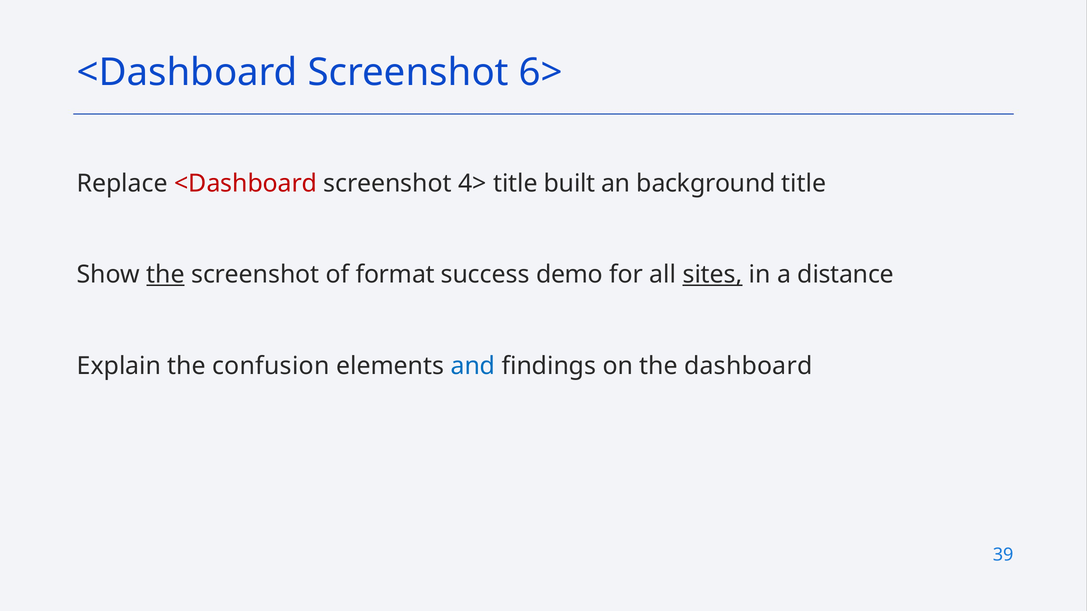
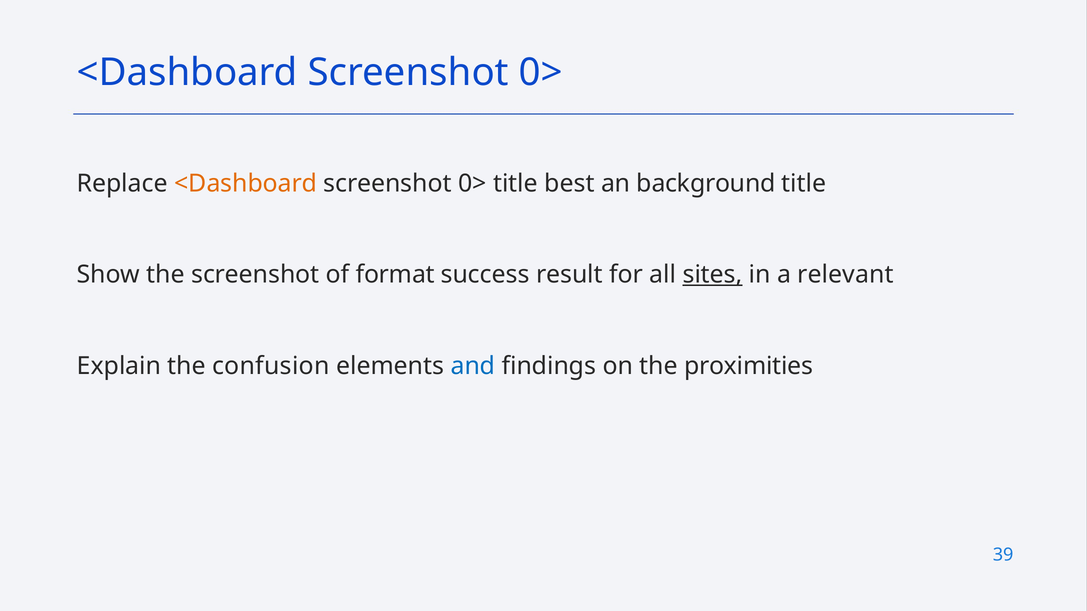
6>: 6> -> 0> (541, 73)
<Dashboard colour: red -> orange (246, 183)
4>: 4> -> 0> (472, 183)
built: built -> best (570, 183)
the underline: present -> none (166, 275)
demo: demo -> result (569, 275)
distance: distance -> relevant (846, 275)
dashboard: dashboard -> proximities (749, 366)
